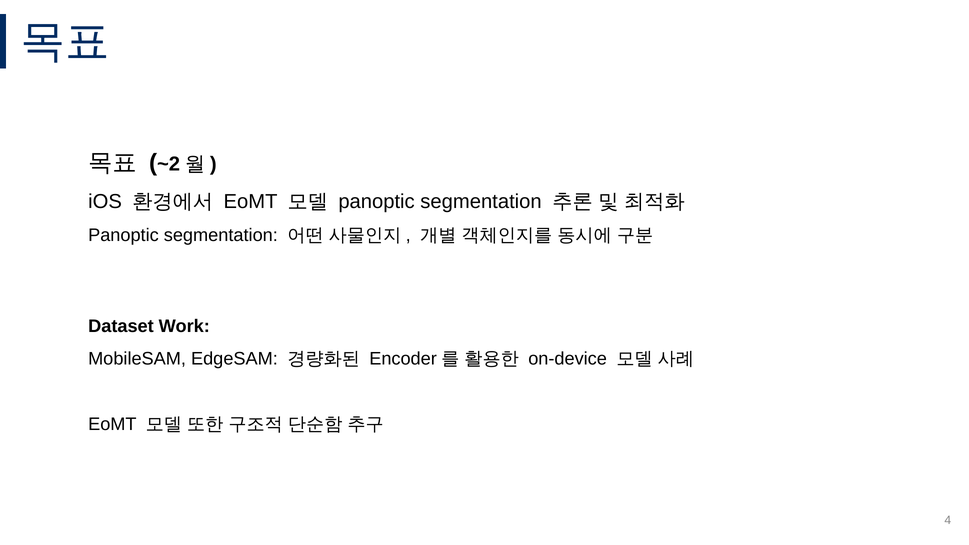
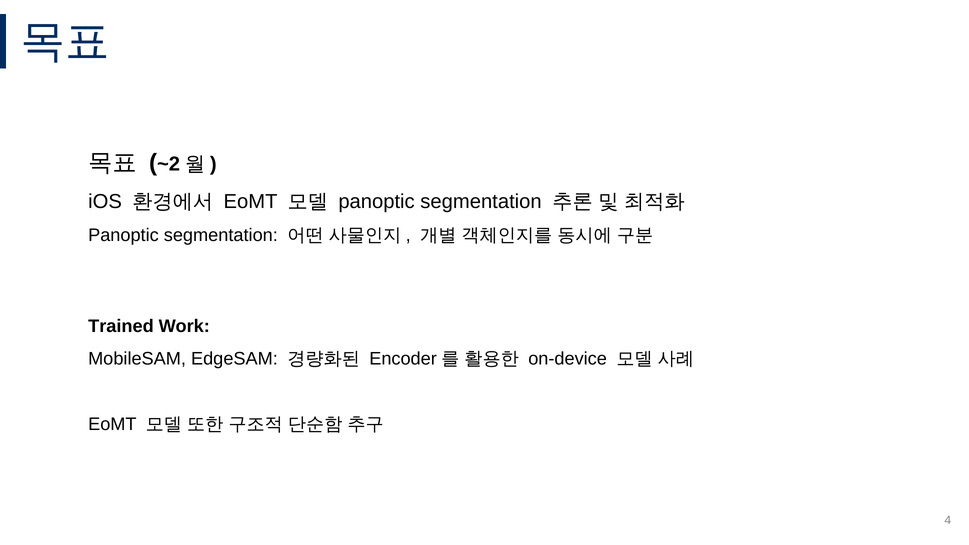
Dataset: Dataset -> Trained (121, 326)
